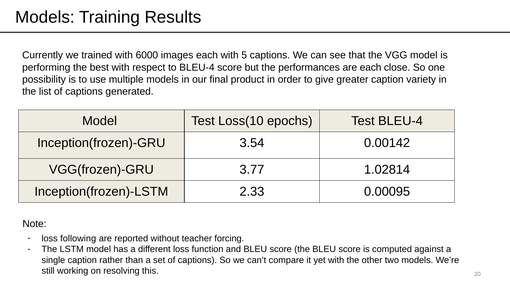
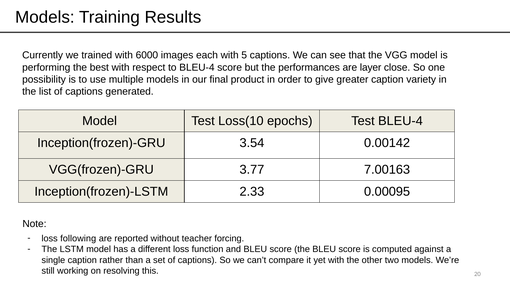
are each: each -> layer (371, 67)
1.02814: 1.02814 -> 7.00163 (387, 170)
